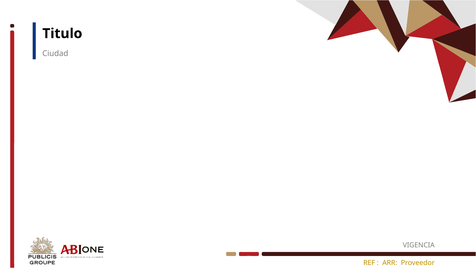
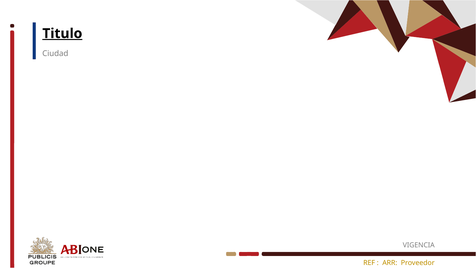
Titulo underline: none -> present (62, 33)
